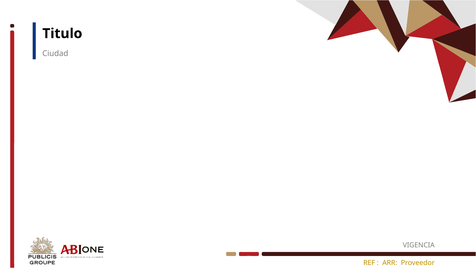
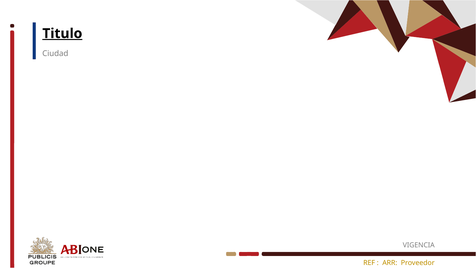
Titulo underline: none -> present (62, 33)
